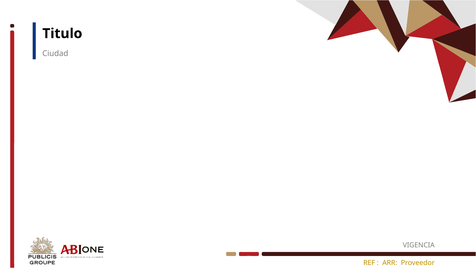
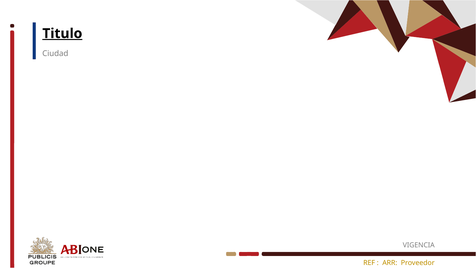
Titulo underline: none -> present (62, 33)
